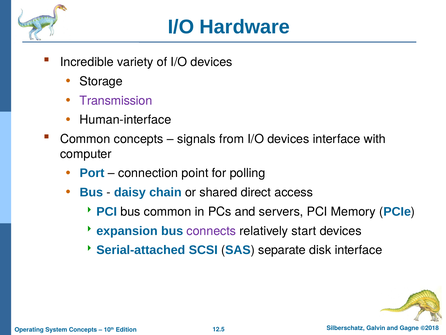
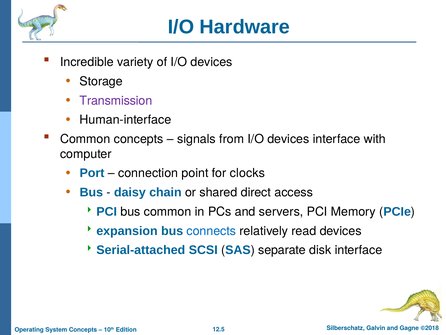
polling: polling -> clocks (247, 173)
connects colour: purple -> blue (211, 231)
start: start -> read (304, 231)
